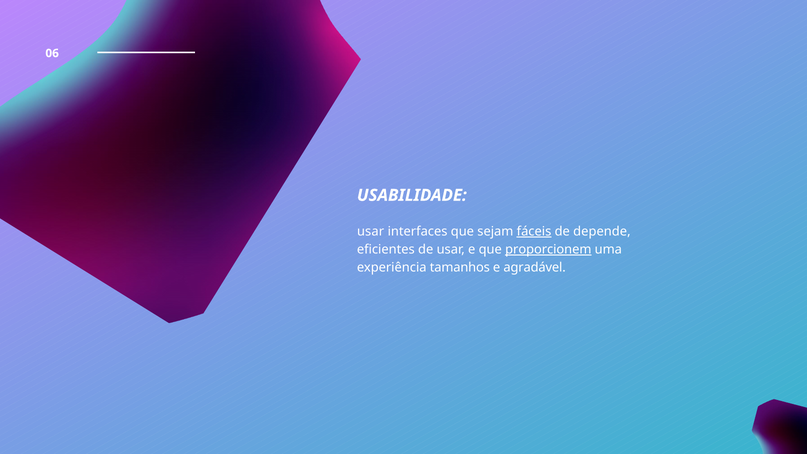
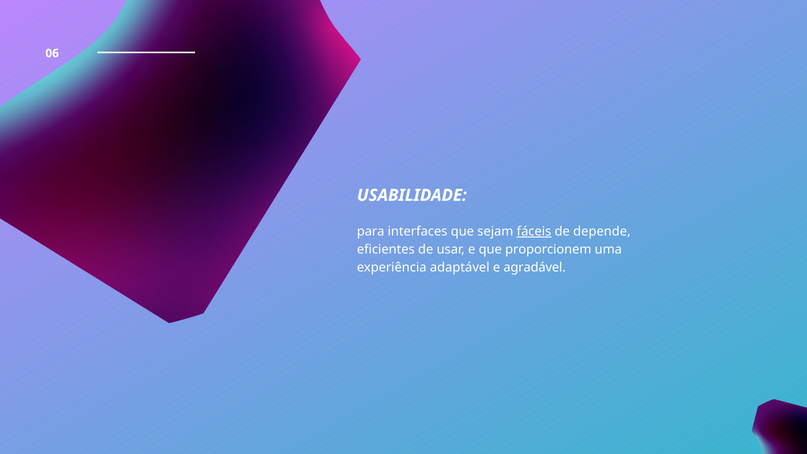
usar: usar -> para (371, 231)
proporcionem underline: present -> none (548, 250)
tamanhos: tamanhos -> adaptável (460, 268)
